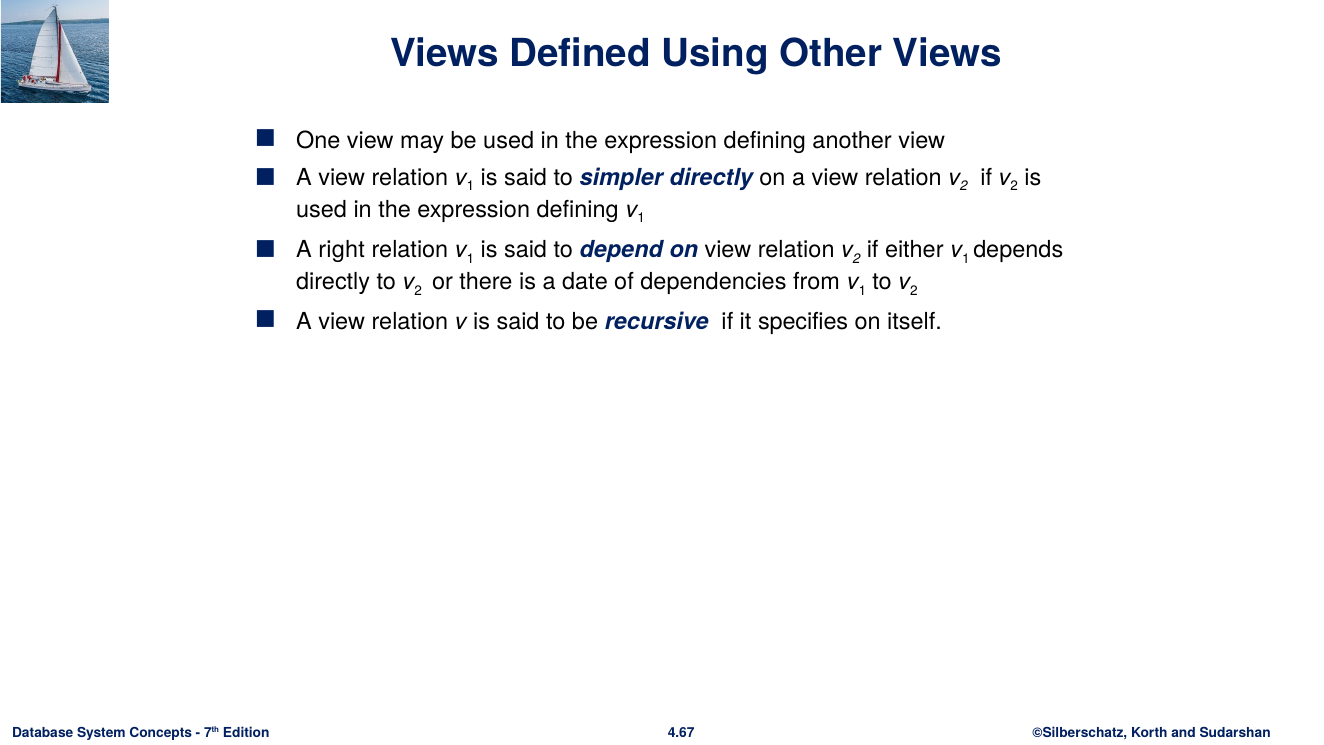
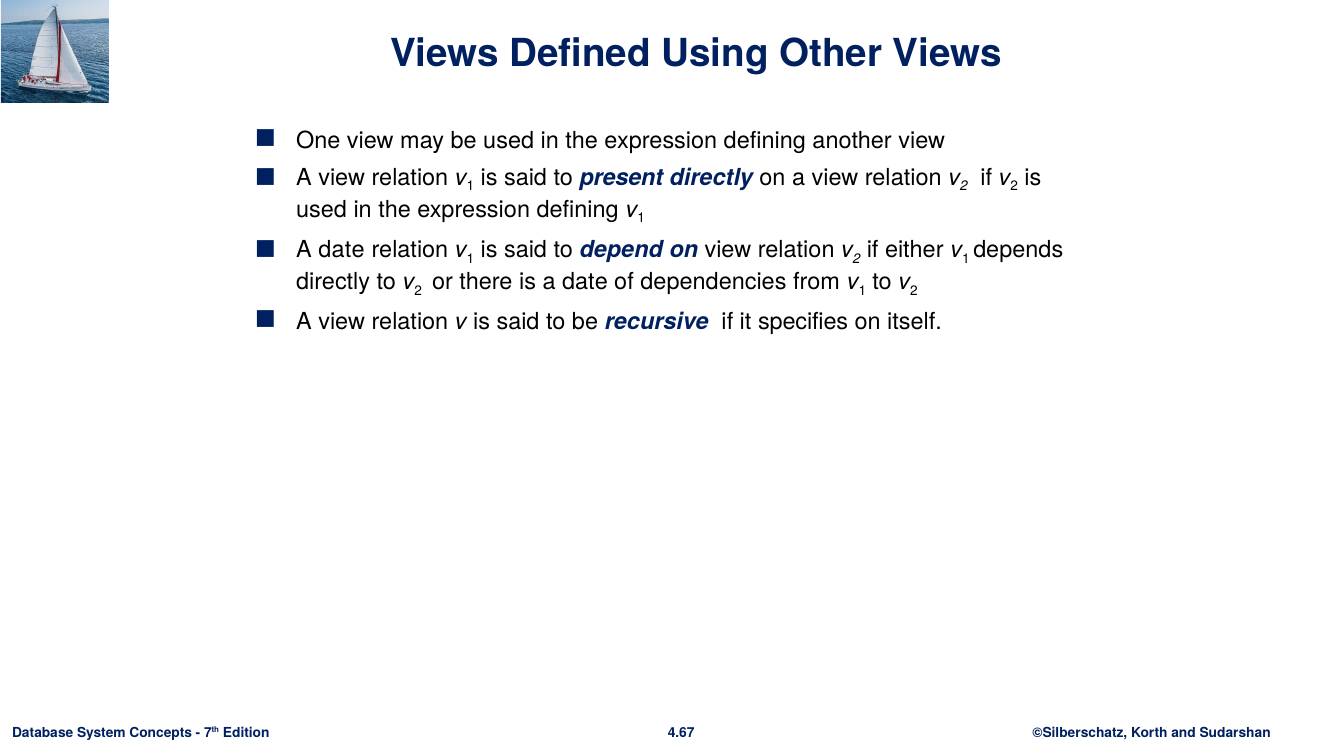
simpler: simpler -> present (621, 177)
right: right -> date (342, 249)
